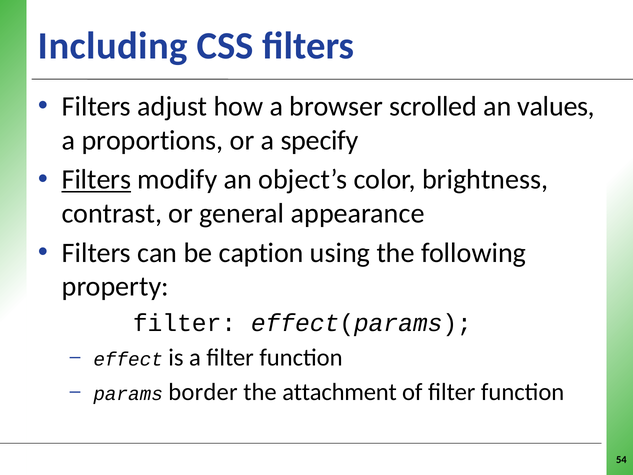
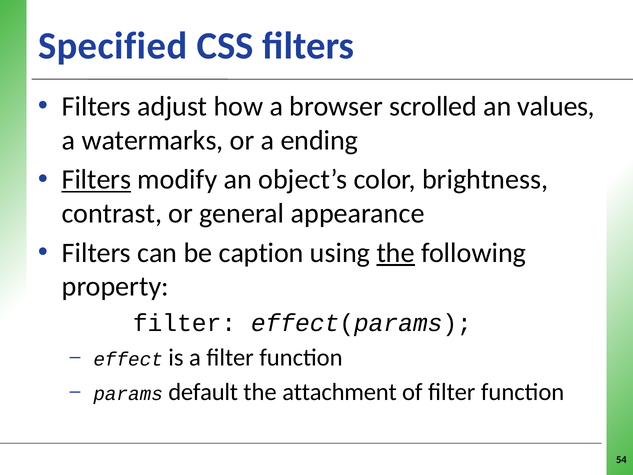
Including: Including -> Specified (113, 46)
proportions: proportions -> watermarks (152, 140)
specify: specify -> ending (319, 140)
the underline: none -> present (396, 253)
border: border -> default (203, 392)
